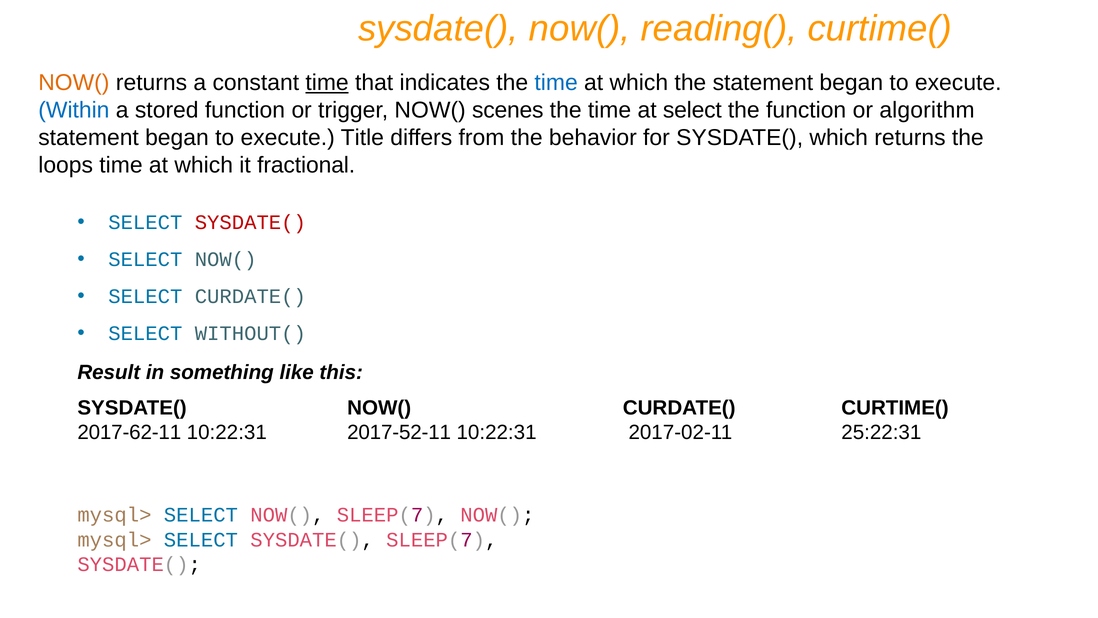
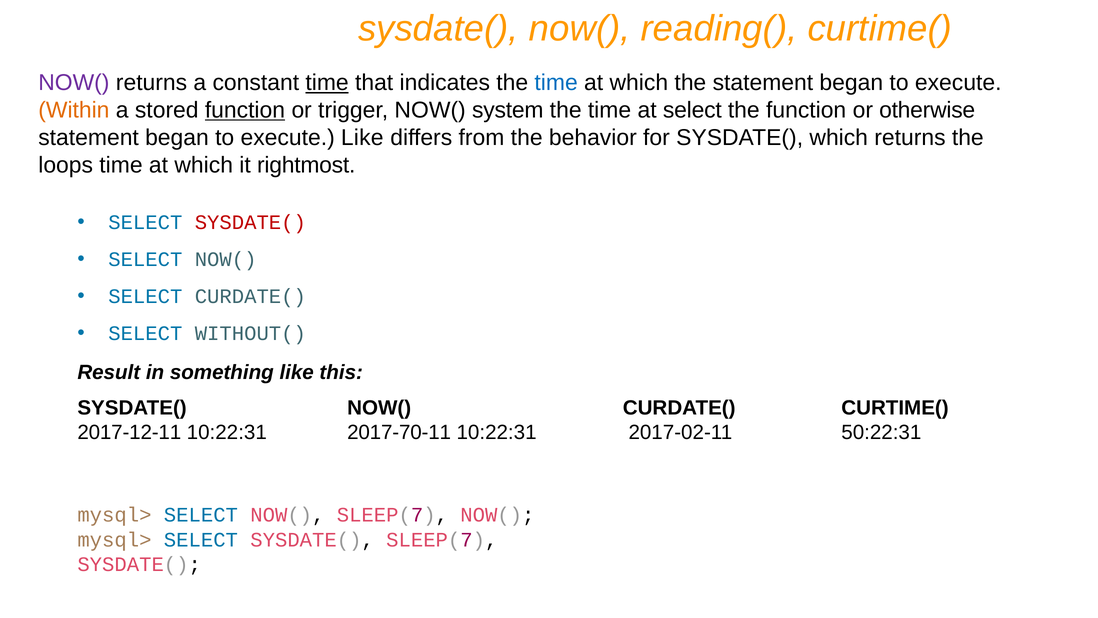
NOW( colour: orange -> purple (74, 83)
Within colour: blue -> orange (74, 110)
function underline: none -> present (245, 110)
scenes: scenes -> system (508, 110)
algorithm: algorithm -> otherwise (927, 110)
execute Title: Title -> Like (362, 138)
fractional: fractional -> rightmost (306, 165)
2017-62-11: 2017-62-11 -> 2017-12-11 (129, 432)
2017-52-11: 2017-52-11 -> 2017-70-11 (399, 432)
25:22:31: 25:22:31 -> 50:22:31 (881, 432)
